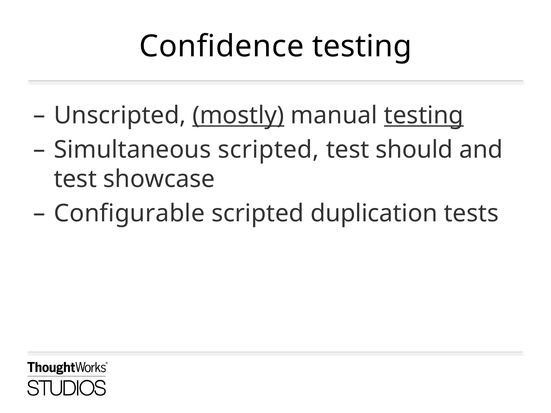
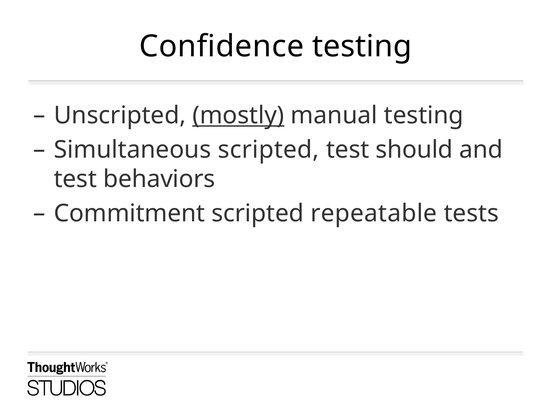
testing underline: present -> none (424, 116)
showcase: showcase -> behaviors (159, 179)
Configurable: Configurable -> Commitment (129, 214)
duplication: duplication -> repeatable (374, 214)
